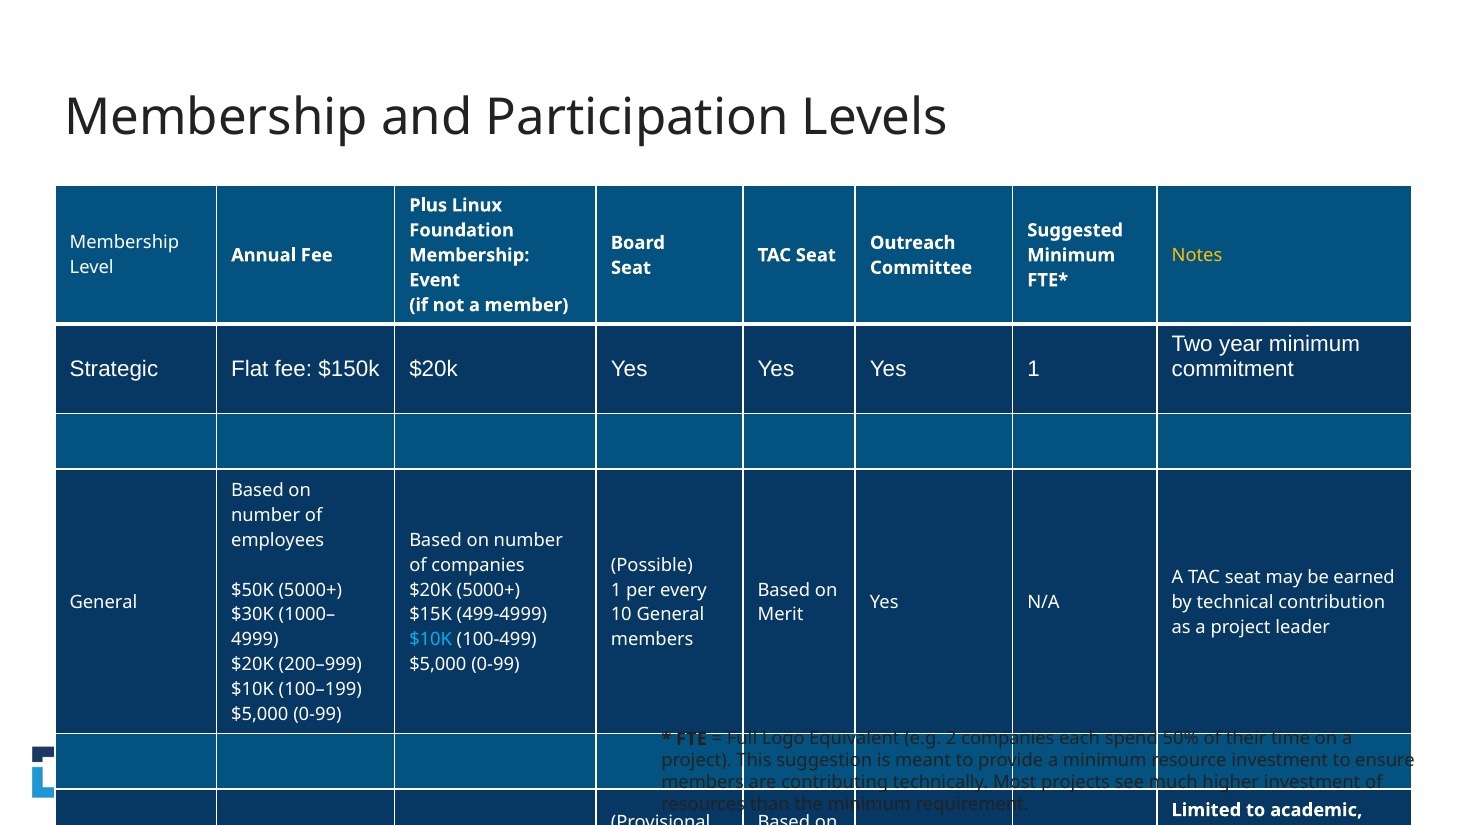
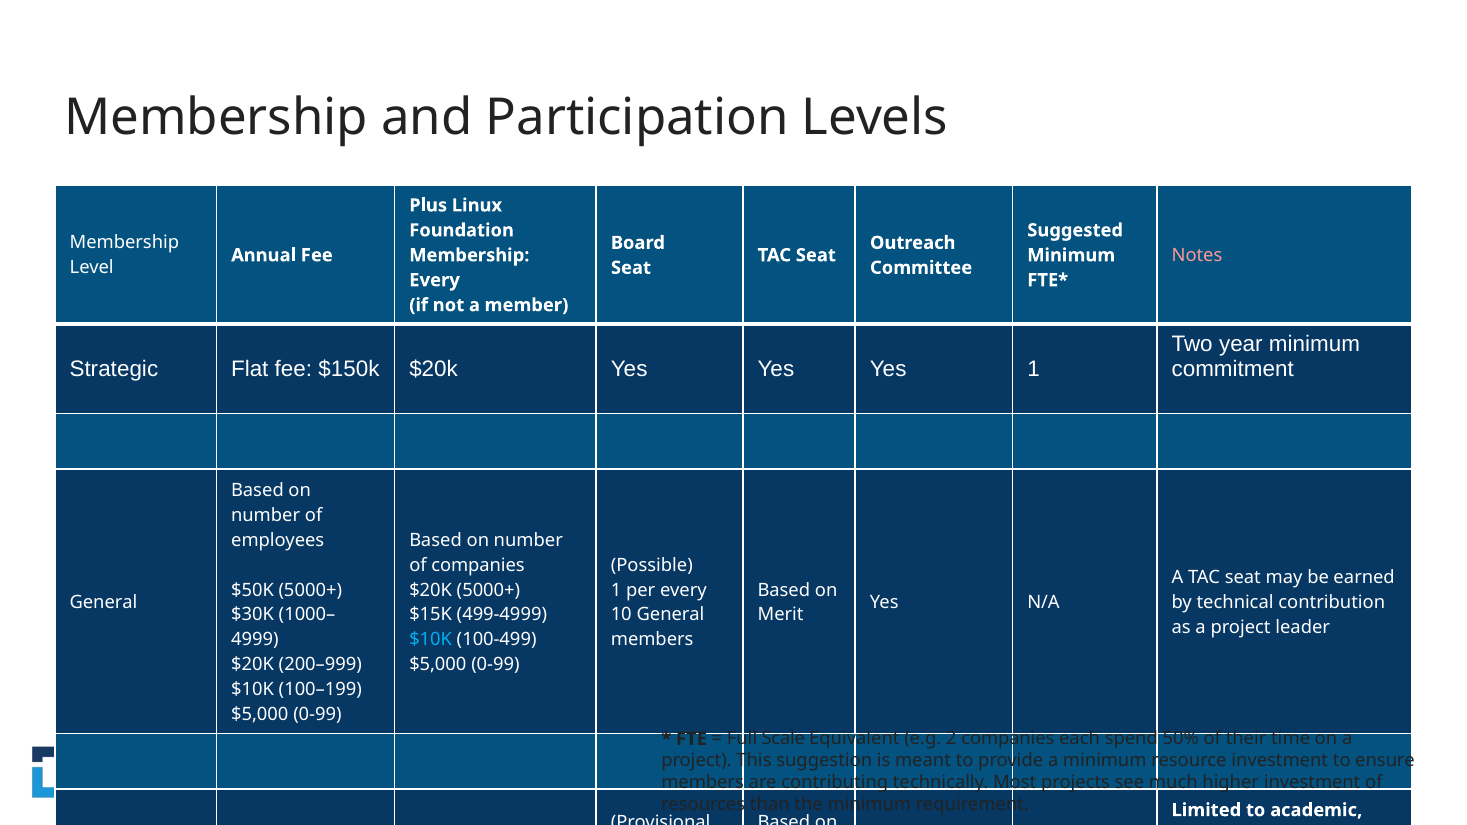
Notes colour: yellow -> pink (1197, 255)
Event: Event -> Every (435, 280)
Logo: Logo -> Scale (783, 739)
